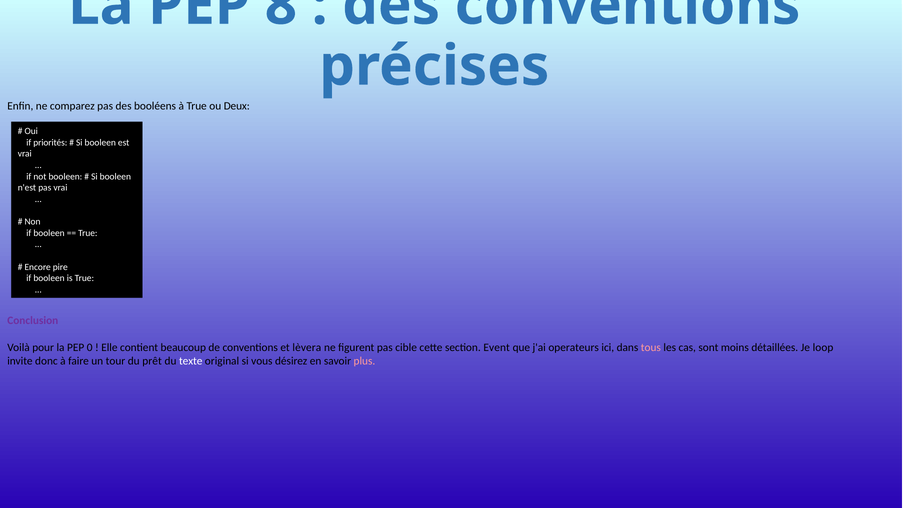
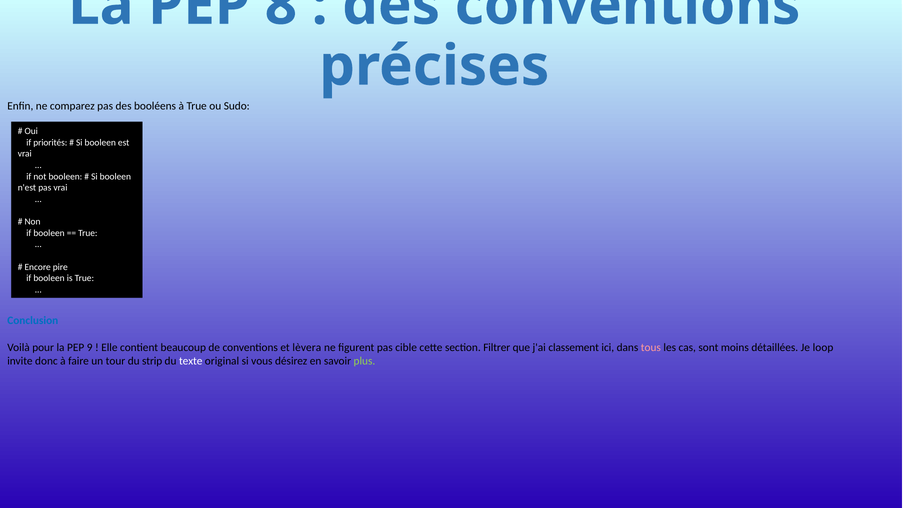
Deux: Deux -> Sudo (237, 106)
Conclusion colour: purple -> blue (33, 321)
0: 0 -> 9 (90, 348)
Event: Event -> Filtrer (497, 348)
operateurs: operateurs -> classement (574, 348)
prêt: prêt -> strip (152, 362)
plus colour: pink -> light green (364, 362)
